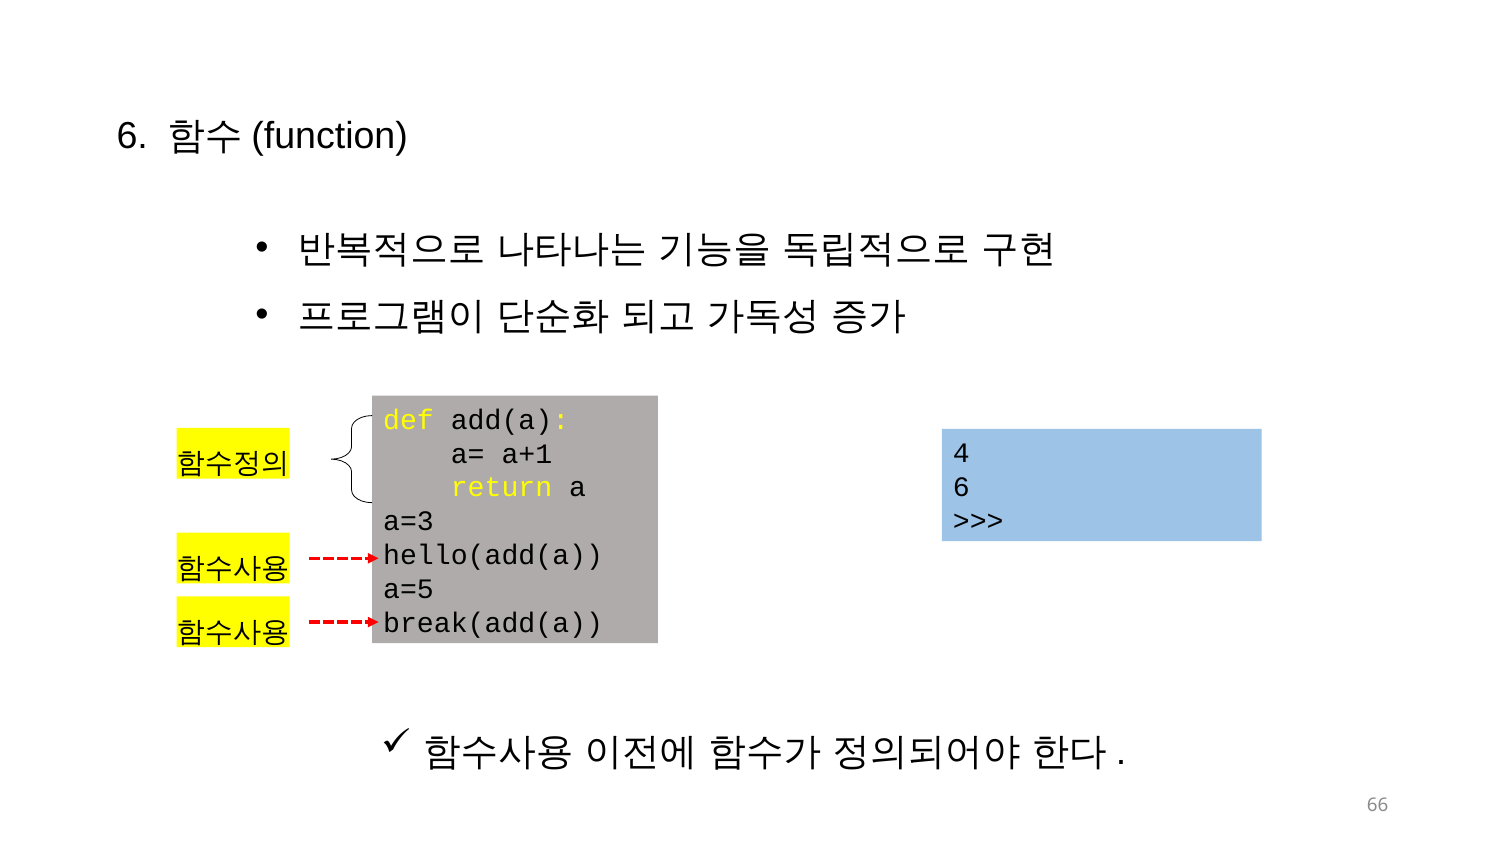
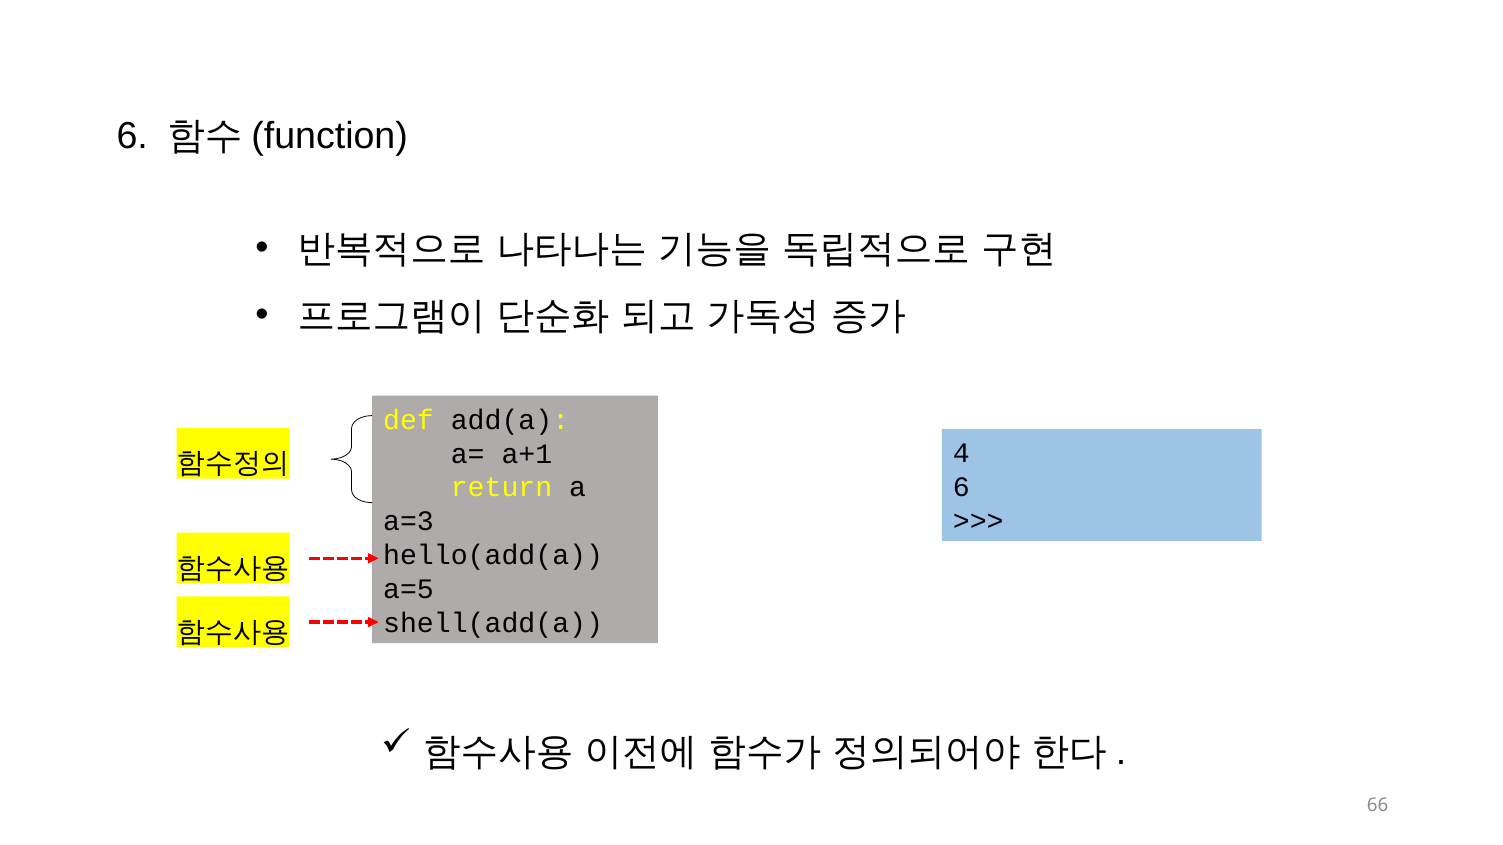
break(add(a: break(add(a -> shell(add(a (493, 623)
